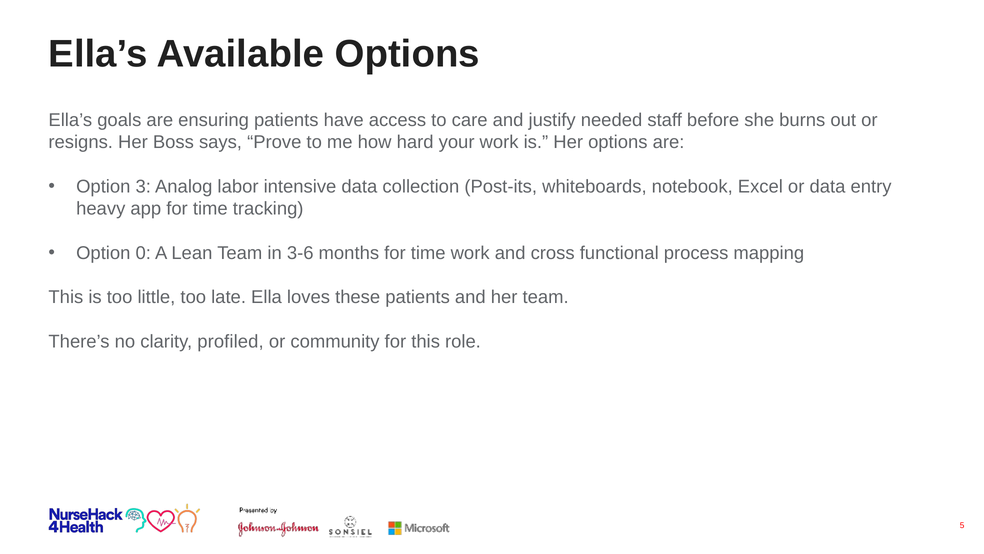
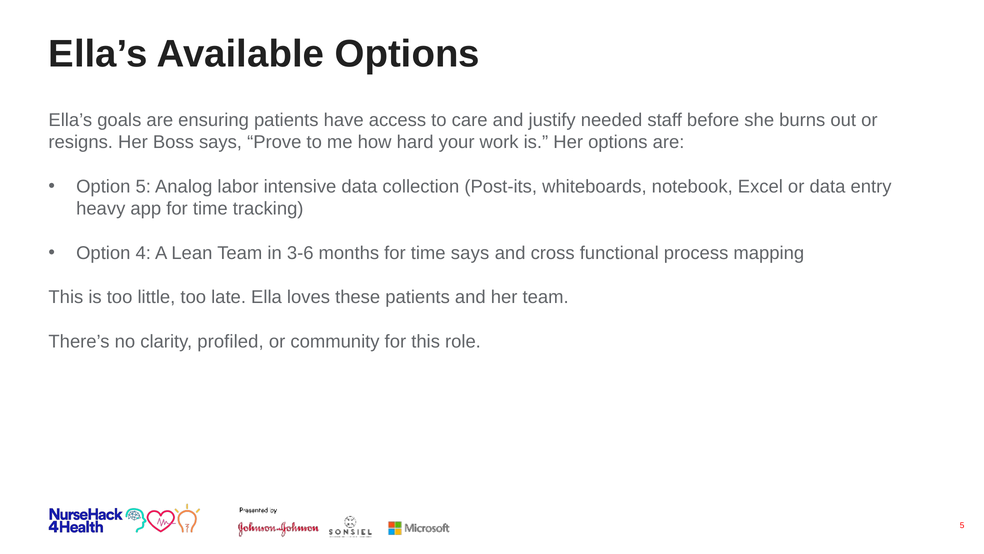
Option 3: 3 -> 5 (143, 186)
0: 0 -> 4 (143, 253)
time work: work -> says (470, 253)
